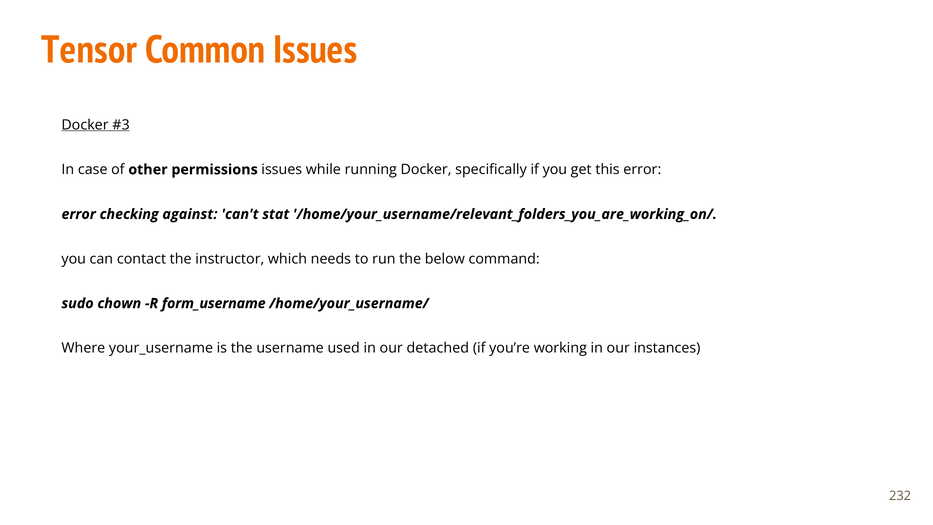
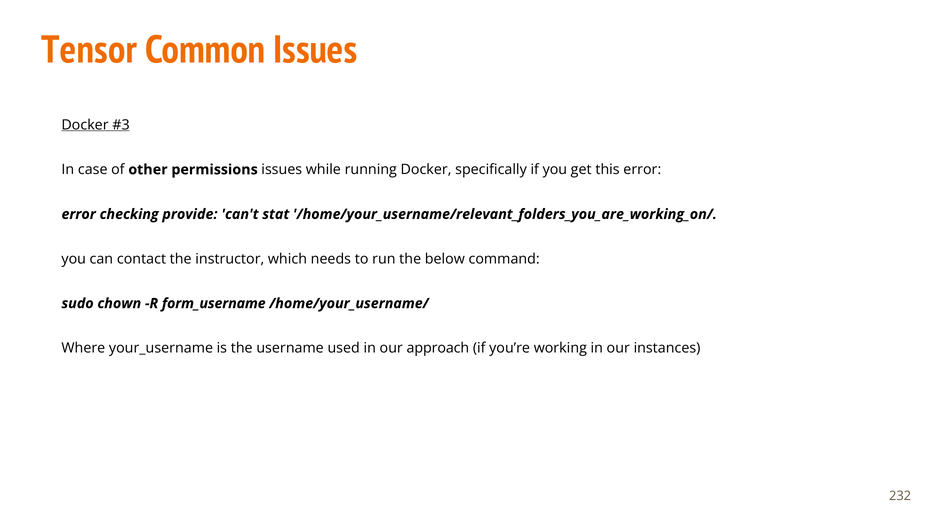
against: against -> provide (190, 214)
detached: detached -> approach (438, 348)
